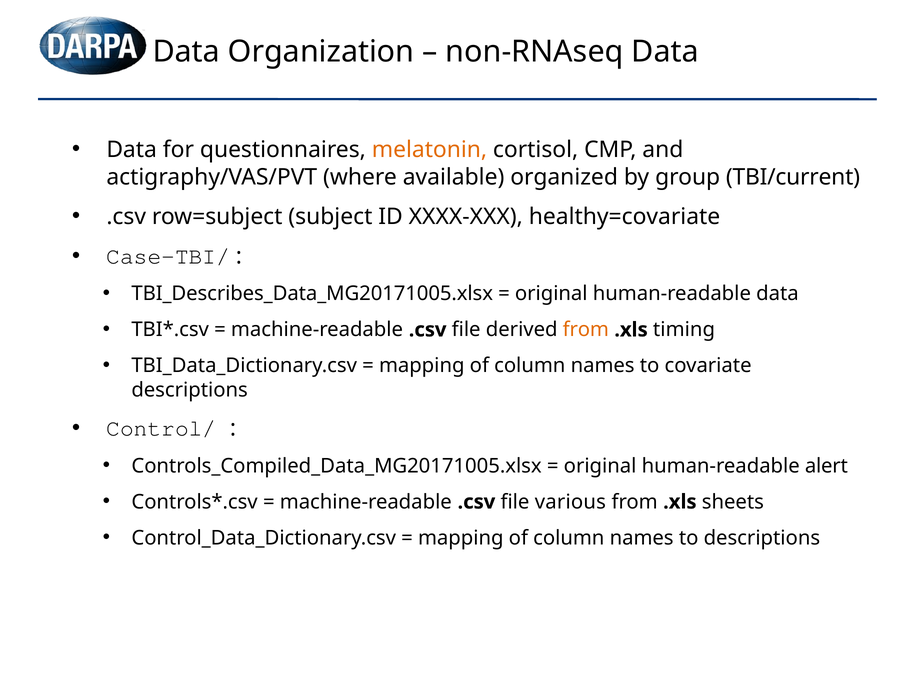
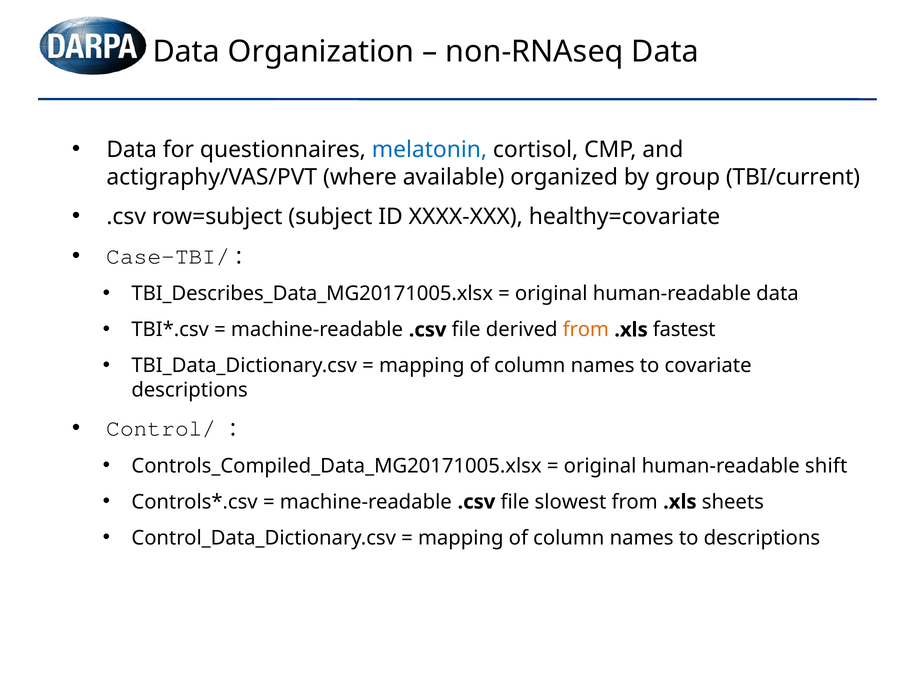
melatonin colour: orange -> blue (429, 150)
timing: timing -> fastest (684, 330)
alert: alert -> shift (826, 466)
various: various -> slowest (570, 502)
